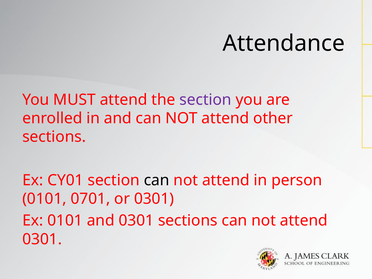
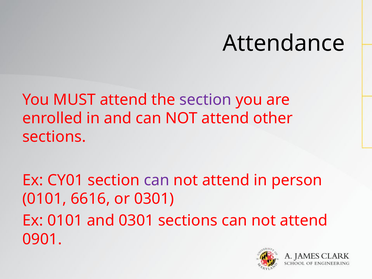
can colour: black -> purple (157, 180)
0701: 0701 -> 6616 (90, 199)
0301: 0301 -> 0901 (42, 239)
